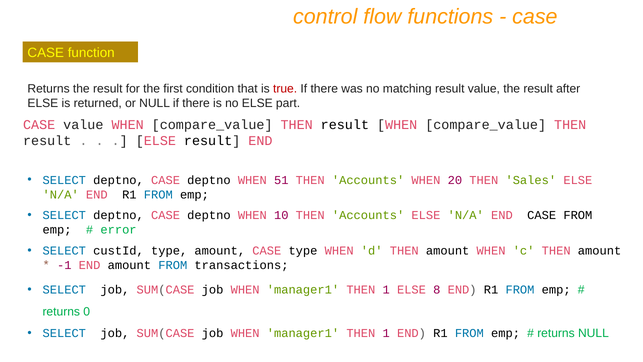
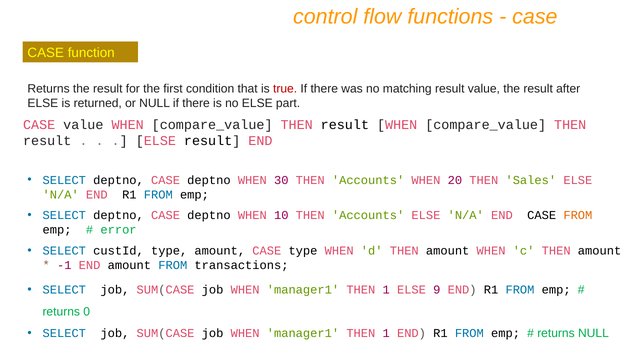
51: 51 -> 30 (281, 180)
FROM colour: black -> orange (578, 215)
8: 8 -> 9 (437, 290)
